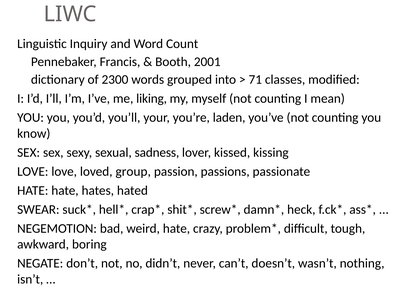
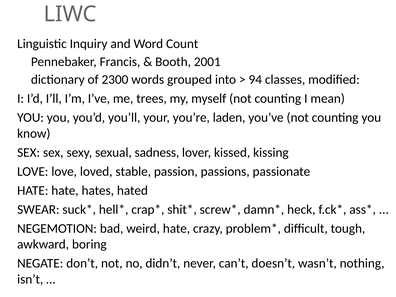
71: 71 -> 94 (255, 80)
liking: liking -> trees (152, 99)
group: group -> stable (133, 171)
